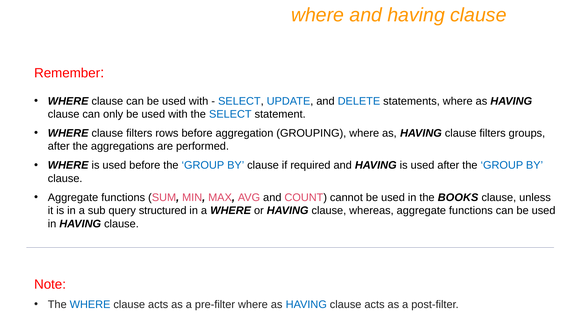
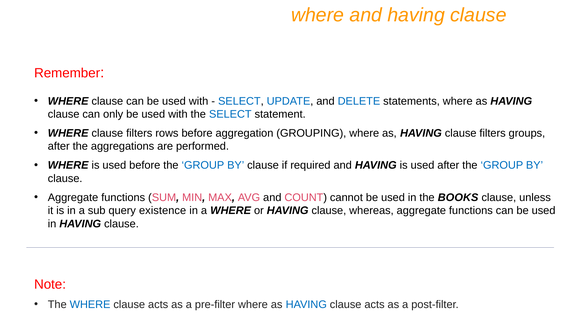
structured: structured -> existence (163, 210)
